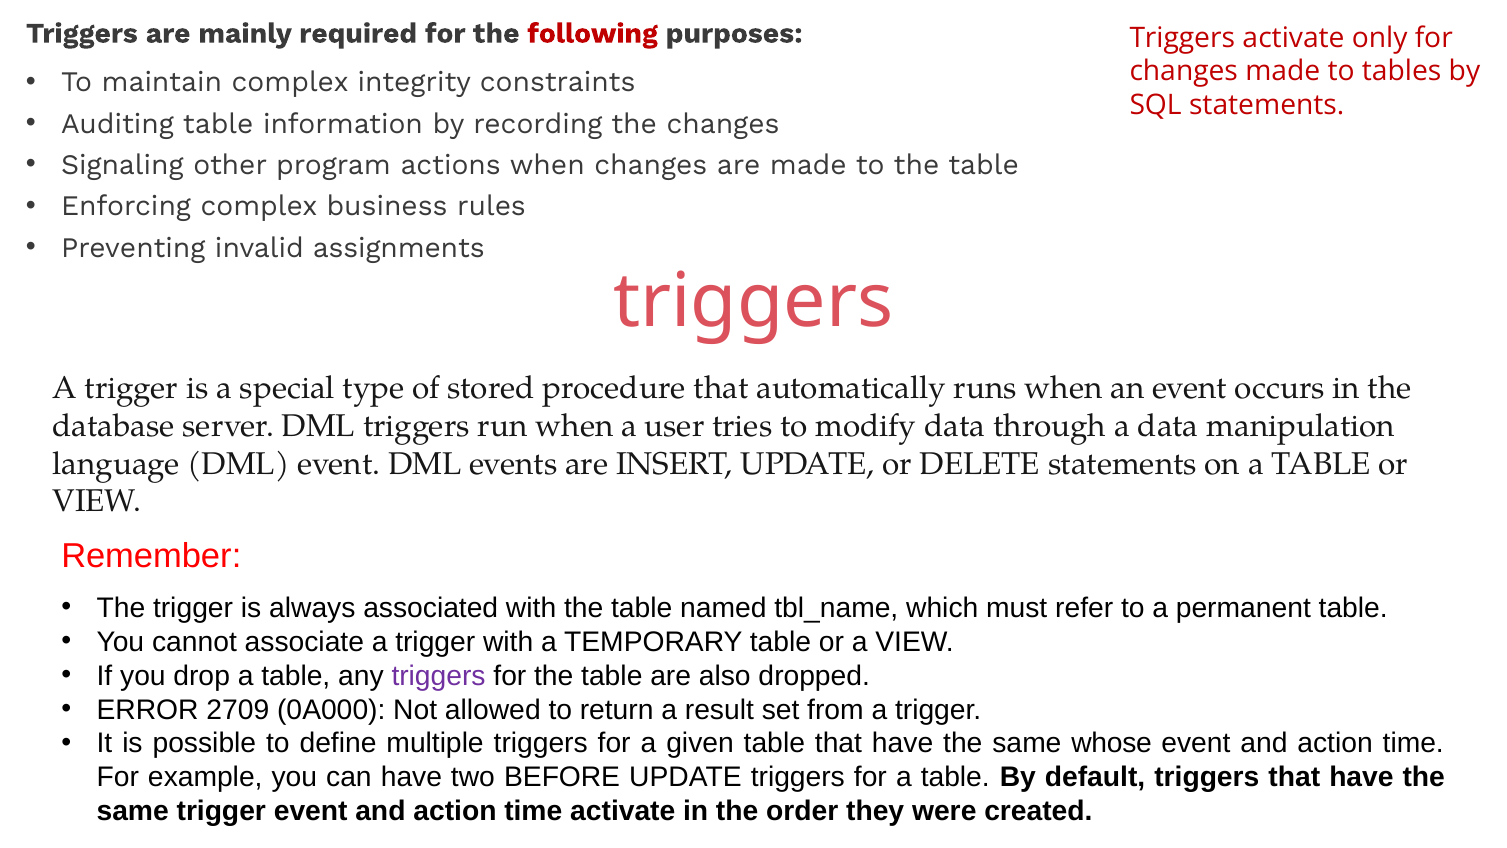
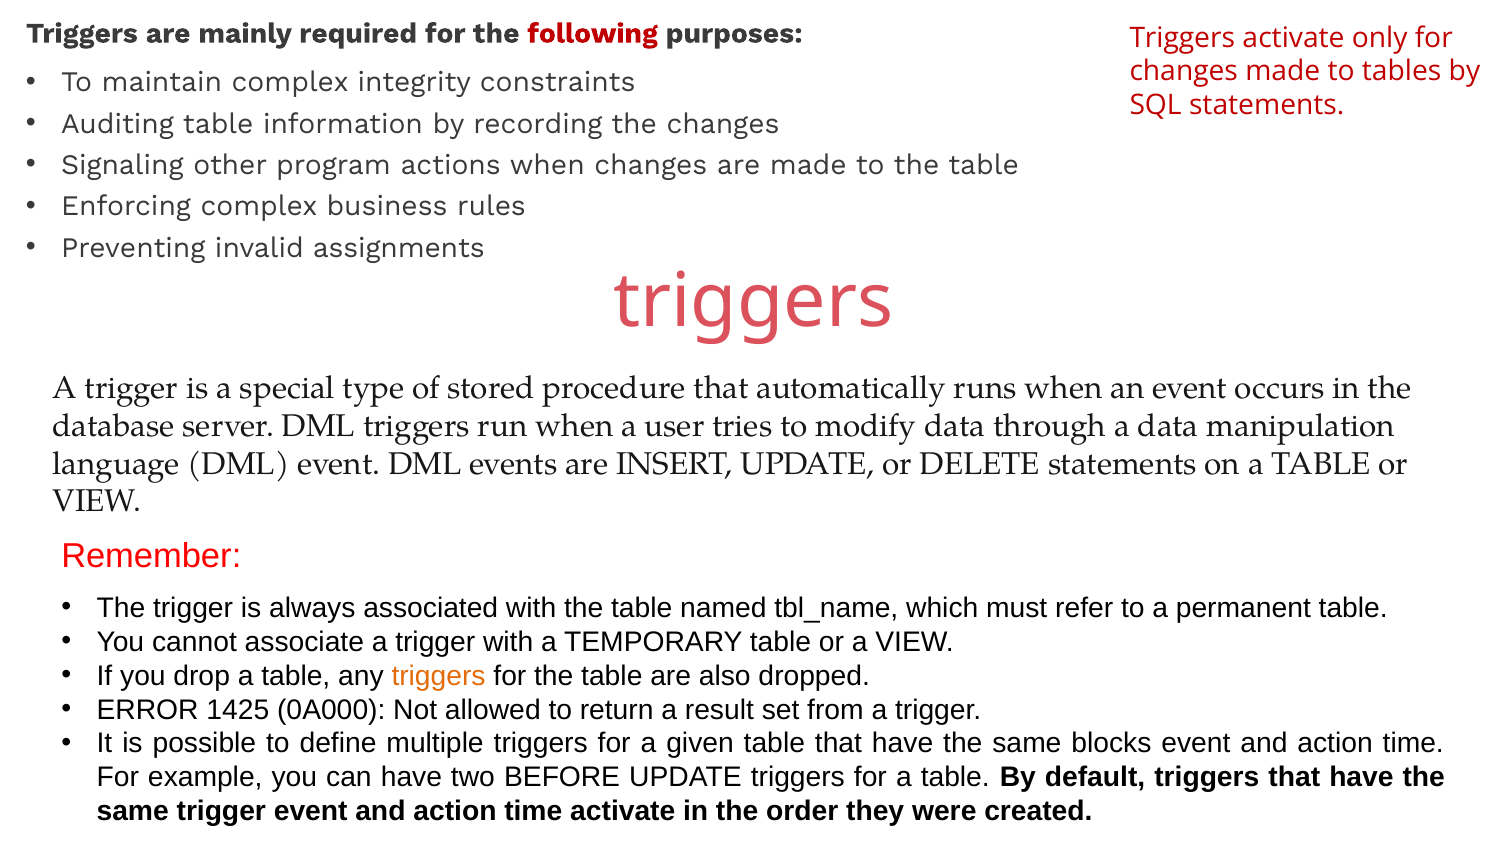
triggers colour: purple -> orange (439, 676)
2709: 2709 -> 1425 (238, 709)
whose: whose -> blocks (1111, 743)
